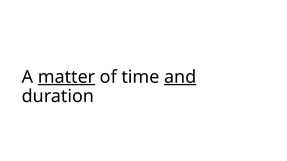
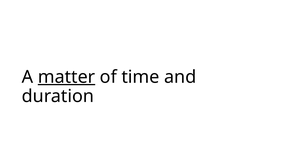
and underline: present -> none (180, 77)
